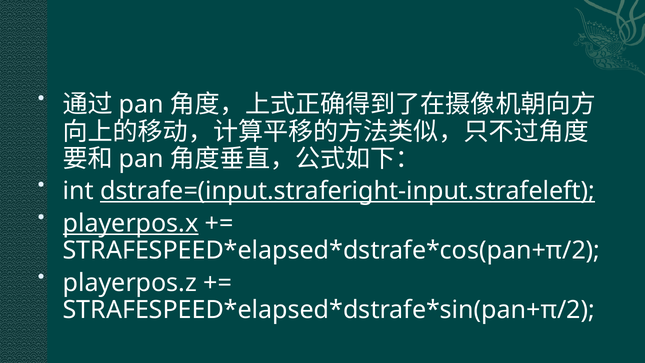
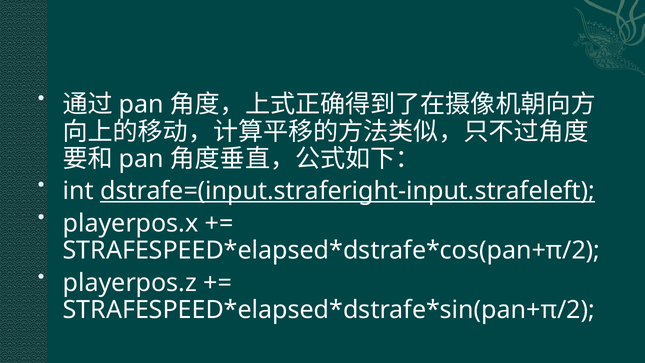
playerpos.x underline: present -> none (131, 223)
